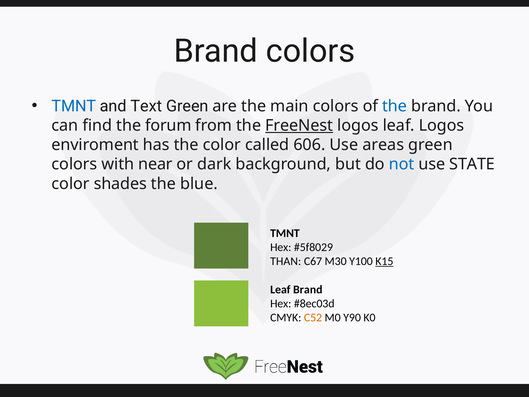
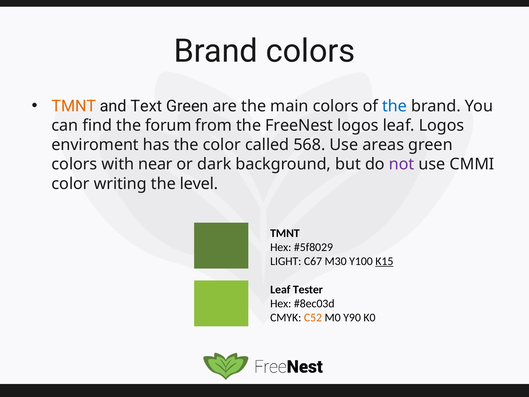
TMNT colour: blue -> orange (74, 106)
FreeNest underline: present -> none (299, 125)
606: 606 -> 568 (309, 145)
not colour: blue -> purple (402, 164)
STATE: STATE -> CMMI (472, 164)
shades: shades -> writing (120, 184)
blue: blue -> level (199, 184)
THAN: THAN -> LIGHT (286, 261)
Leaf Brand: Brand -> Tester (308, 289)
